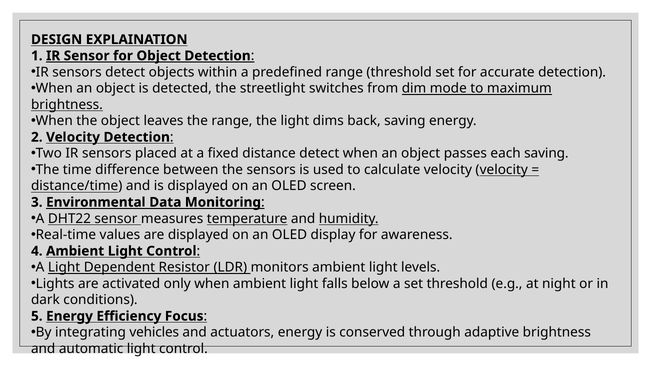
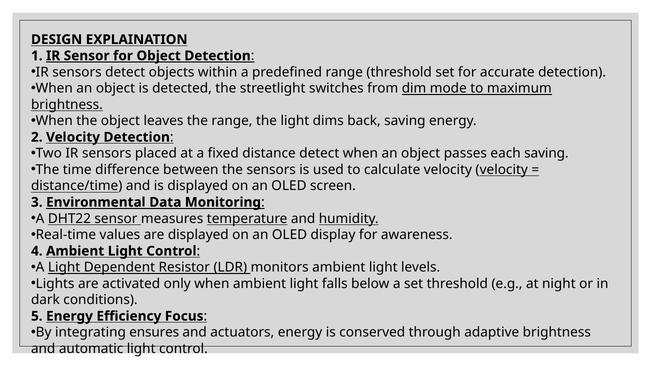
vehicles: vehicles -> ensures (154, 333)
